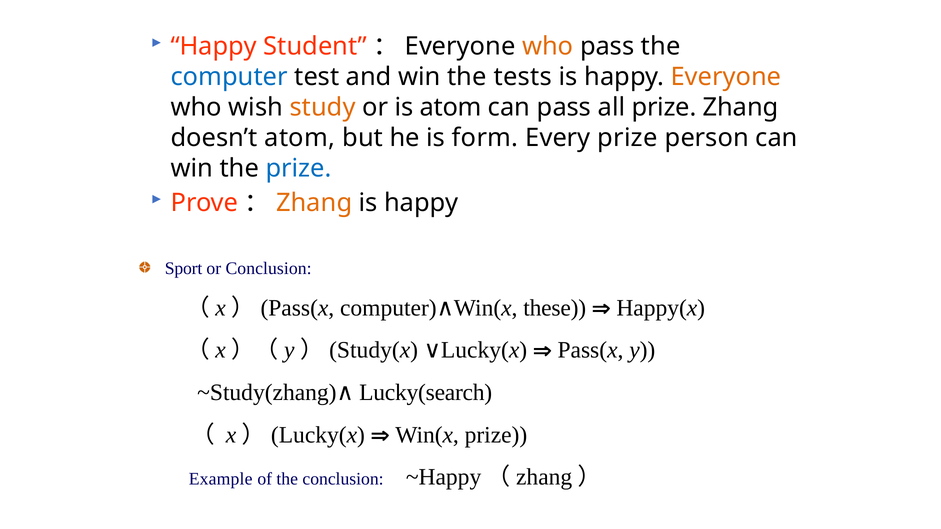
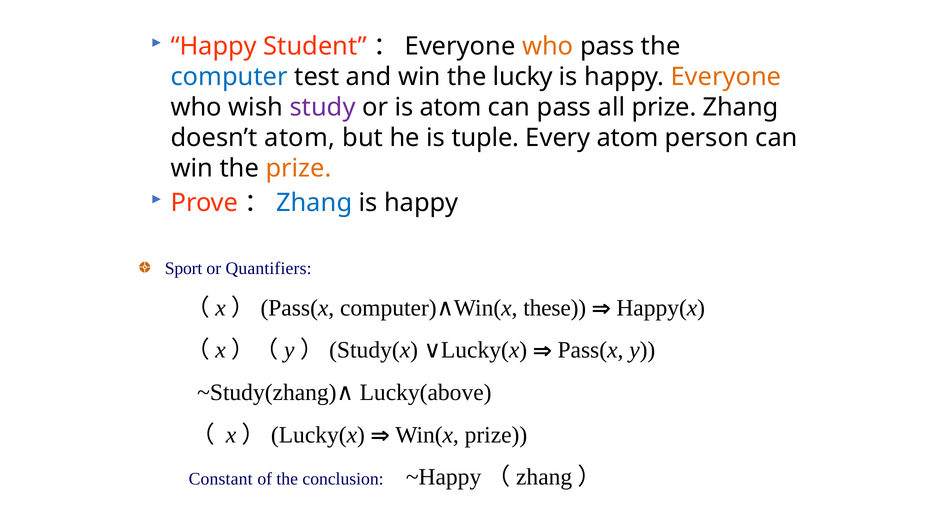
tests: tests -> lucky (523, 77)
study colour: orange -> purple (323, 107)
form: form -> tuple (485, 138)
Every prize: prize -> atom (628, 138)
prize colour: blue -> orange (299, 169)
Zhang colour: orange -> blue (314, 203)
or Conclusion: Conclusion -> Quantifiers (269, 269)
Lucky(search: Lucky(search -> Lucky(above (426, 393)
Example: Example -> Constant (221, 479)
